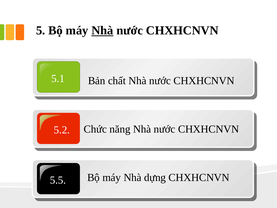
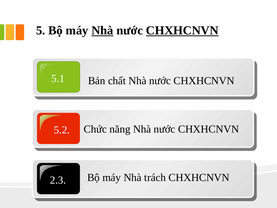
CHXHCNVN underline: none -> present (182, 30)
5.5: 5.5 -> 2.3 (58, 180)
dựng: dựng -> trách (155, 177)
